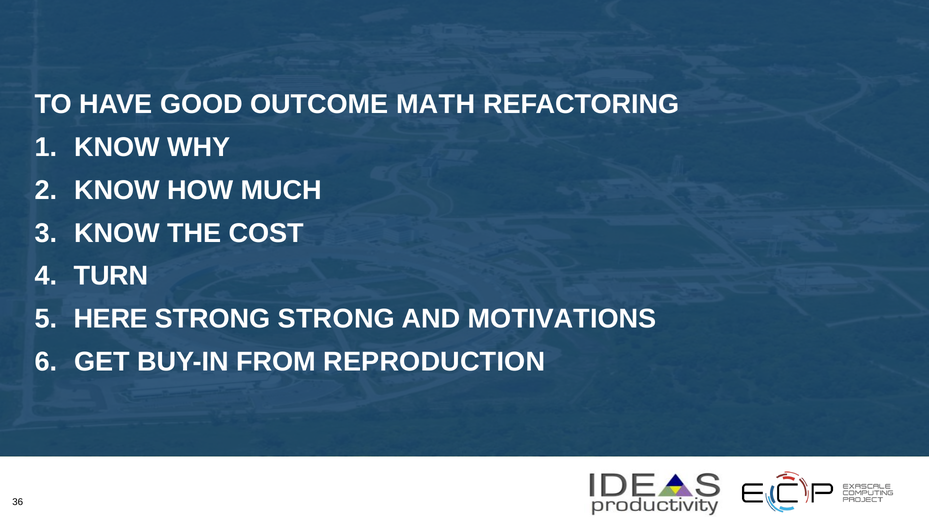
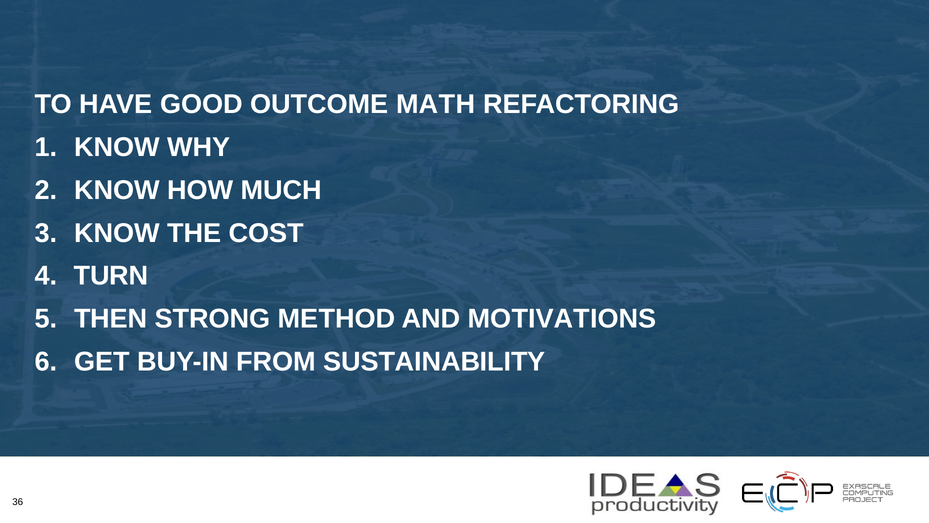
HERE: HERE -> THEN (111, 319)
STRONG STRONG: STRONG -> METHOD (337, 319)
REPRODUCTION: REPRODUCTION -> SUSTAINABILITY (434, 361)
